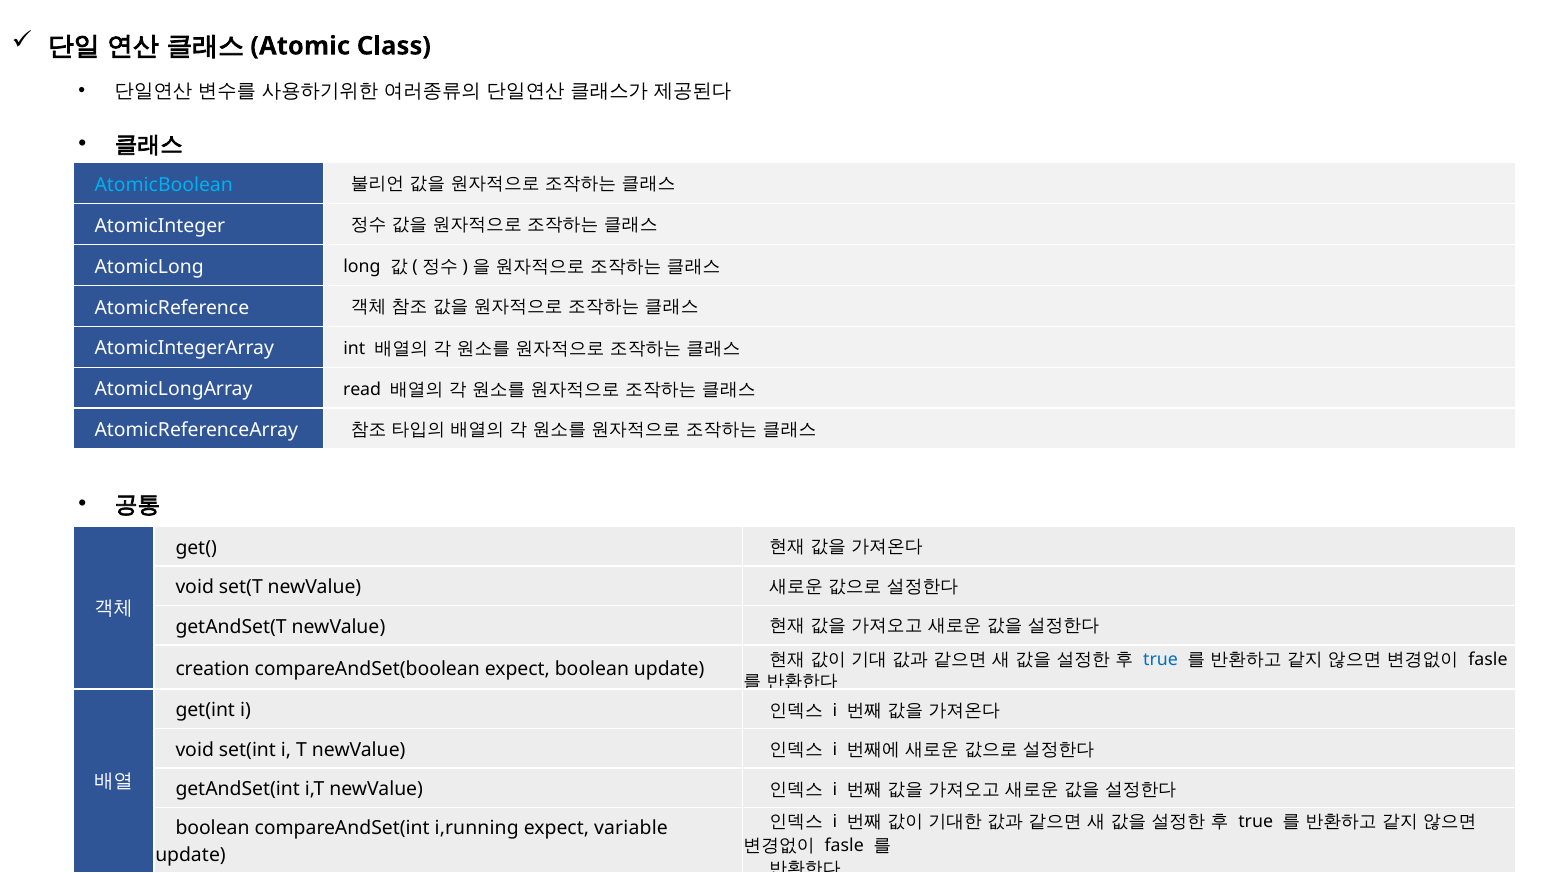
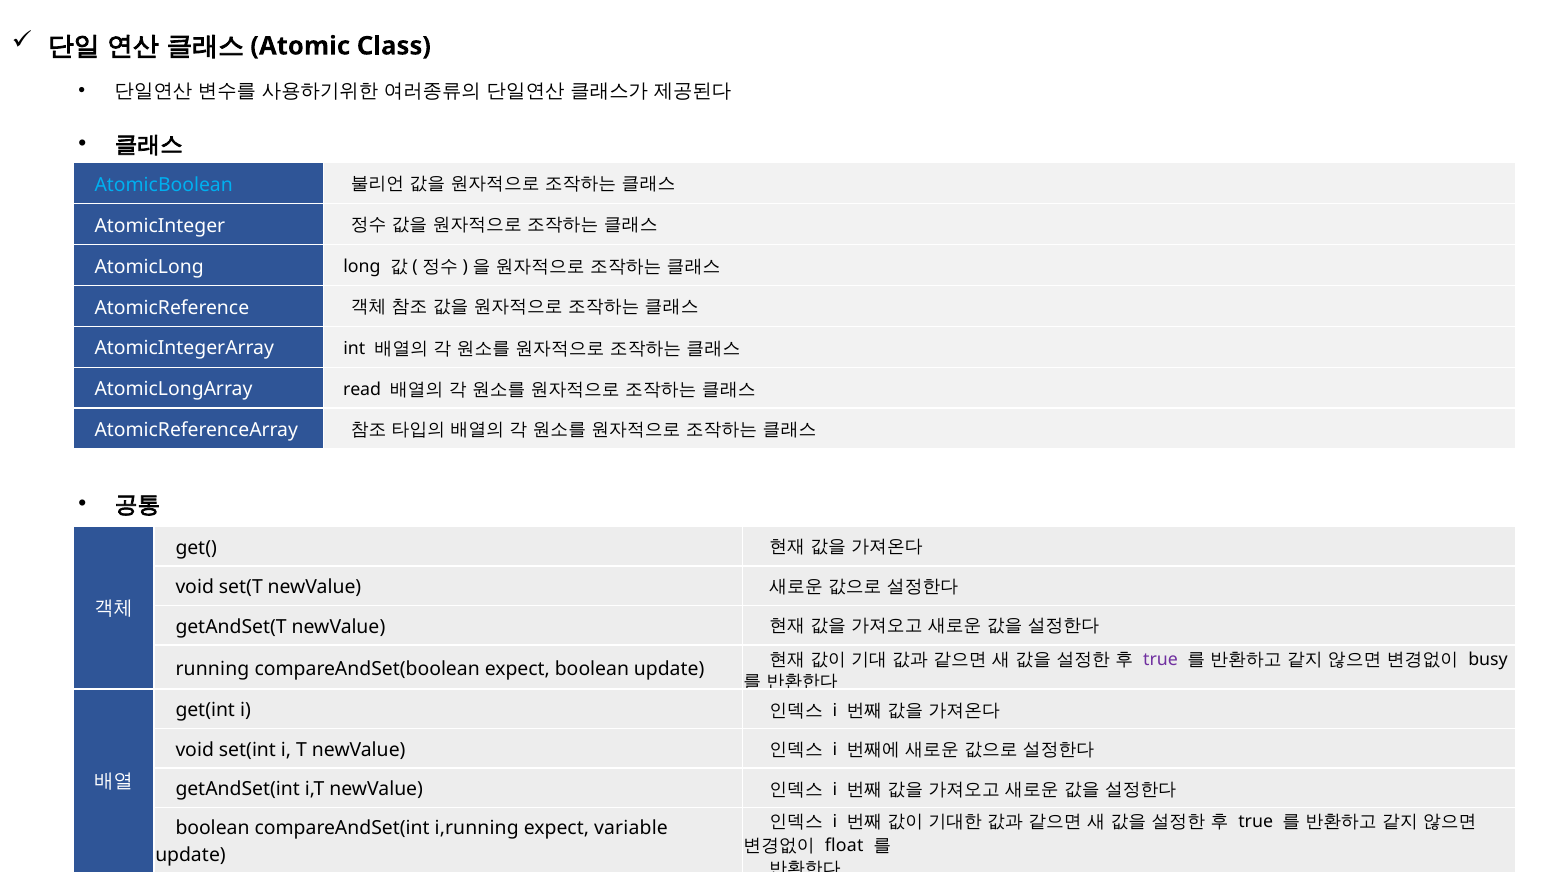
true colour: blue -> purple (1161, 659)
fasle: fasle -> busy (1488, 659)
creation: creation -> running (212, 669)
fasle: fasle -> float (844, 846)
